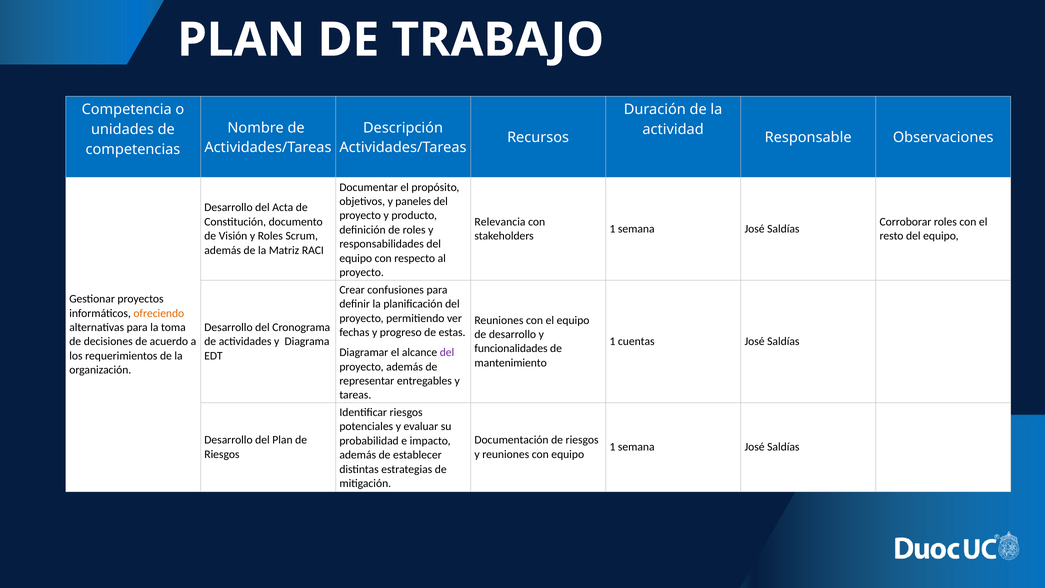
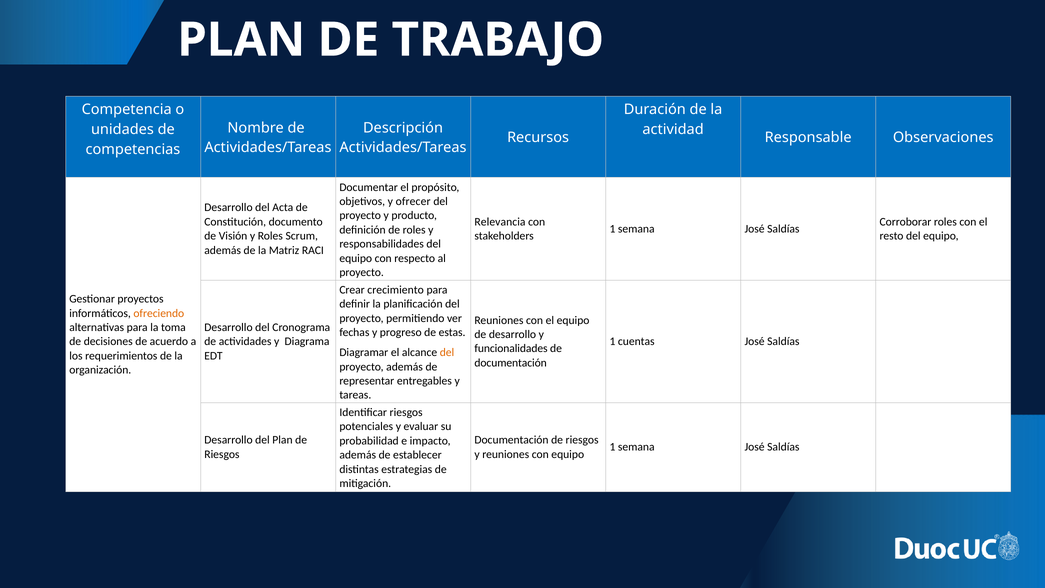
paneles: paneles -> ofrecer (413, 201)
confusiones: confusiones -> crecimiento (396, 290)
del colour: purple -> orange (447, 352)
mantenimiento: mantenimiento -> documentación (511, 363)
